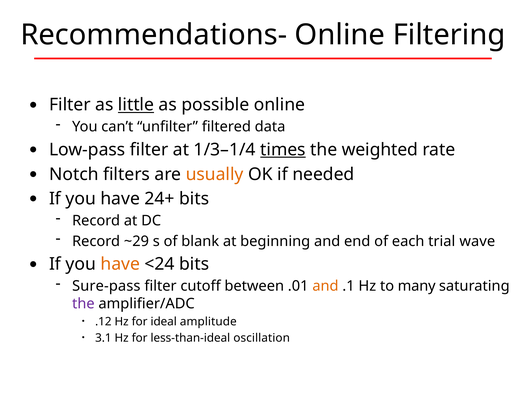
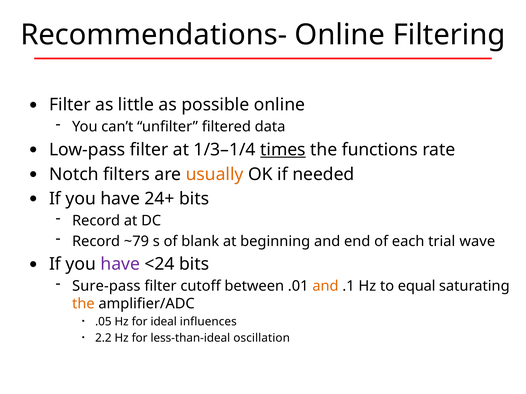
little underline: present -> none (136, 105)
weighted: weighted -> functions (380, 150)
~29: ~29 -> ~79 (136, 242)
have colour: orange -> purple (120, 265)
many: many -> equal (417, 287)
the colour: purple -> orange (83, 304)
.12: .12 -> .05 (103, 322)
amplitude: amplitude -> influences (208, 322)
3.1: 3.1 -> 2.2 (103, 338)
